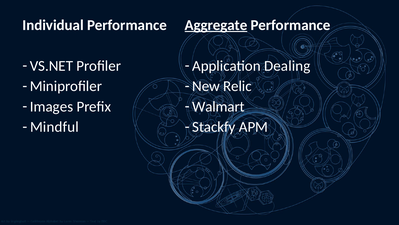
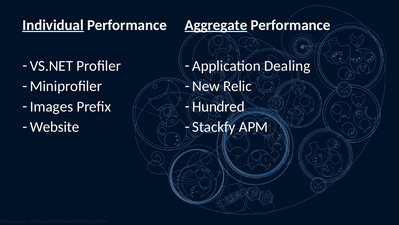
Individual underline: none -> present (53, 25)
Walmart: Walmart -> Hundred (218, 106)
Mindful: Mindful -> Website (55, 127)
